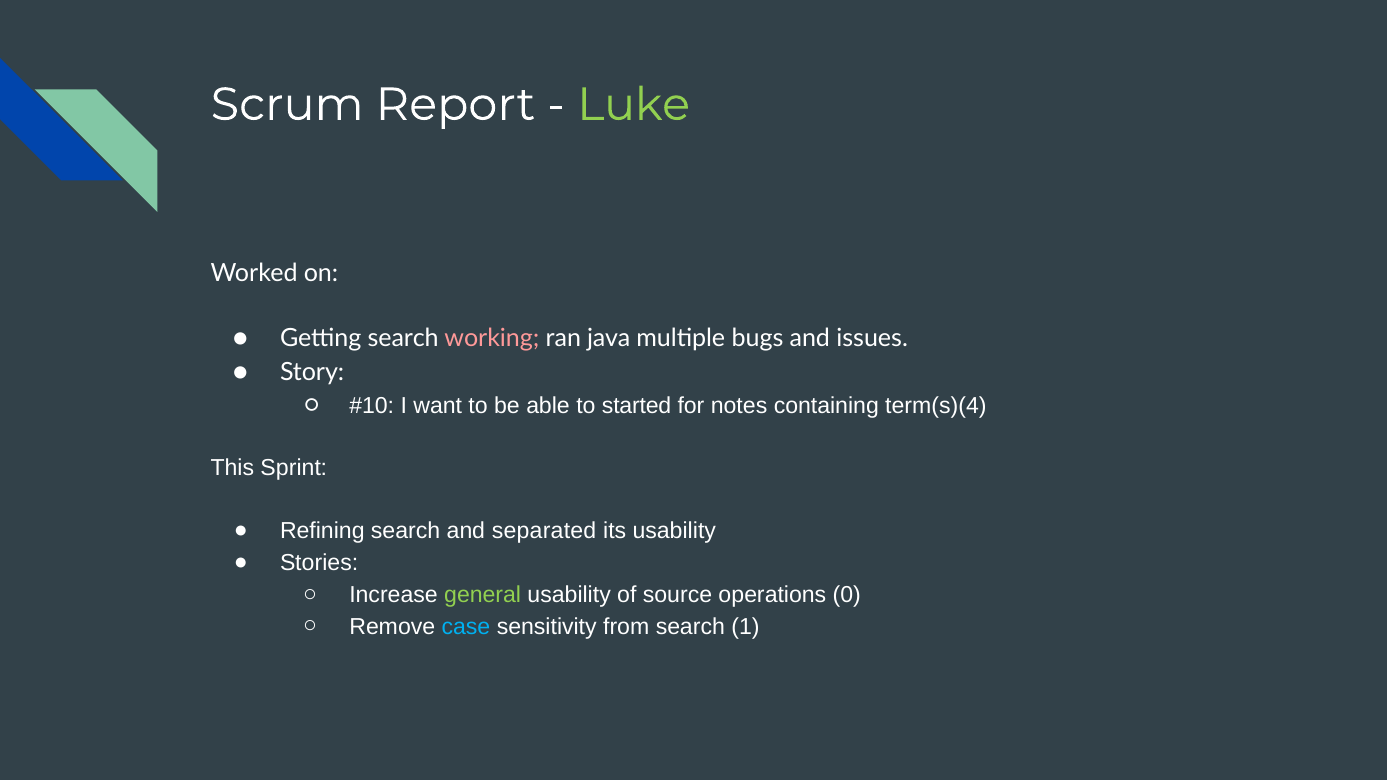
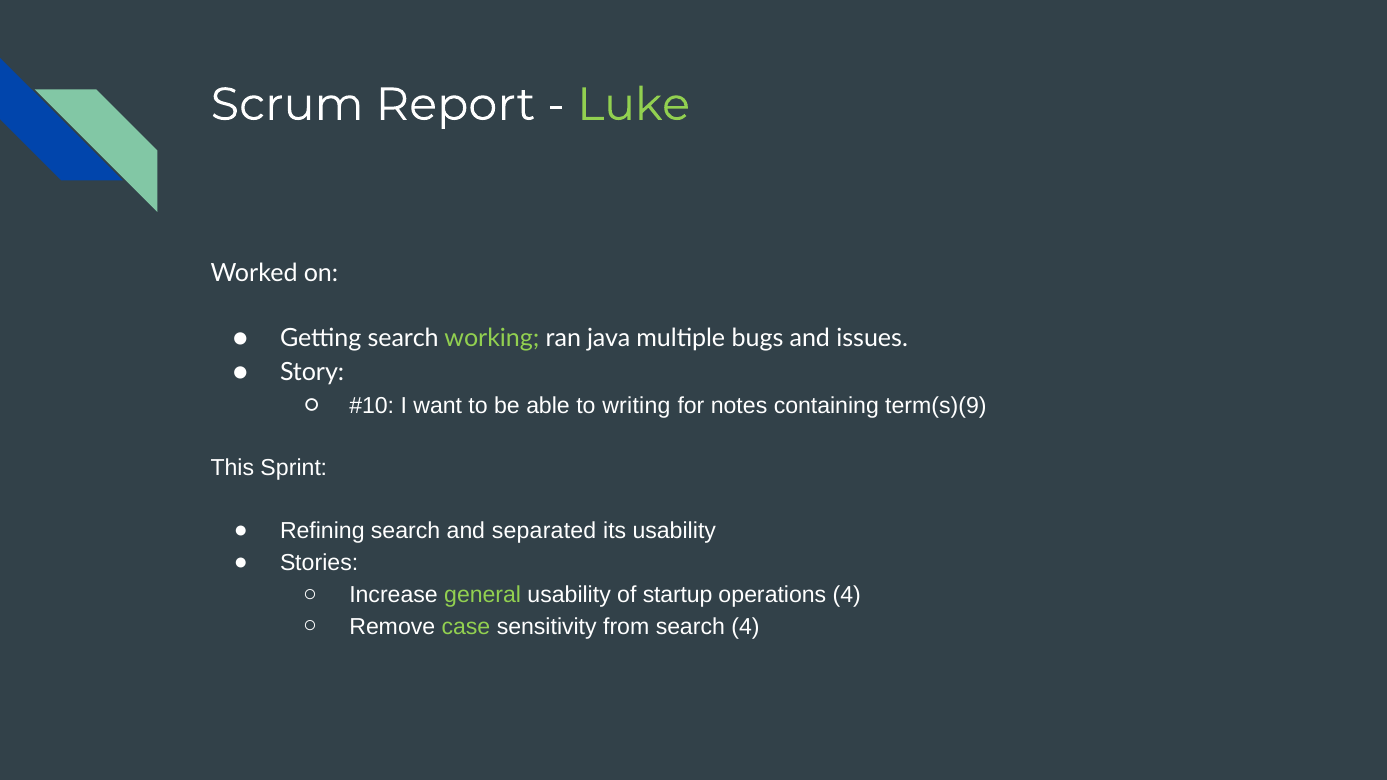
working colour: pink -> light green (492, 338)
started: started -> writing (636, 406)
term(s)(4: term(s)(4 -> term(s)(9 (936, 406)
source: source -> startup (678, 595)
operations 0: 0 -> 4 (847, 595)
case colour: light blue -> light green (466, 627)
search 1: 1 -> 4 (746, 627)
